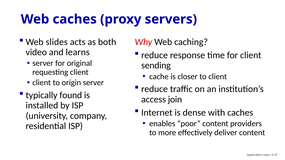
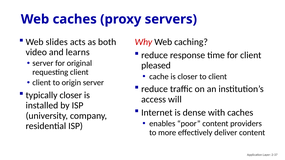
sending: sending -> pleased (156, 65)
typically found: found -> closer (71, 95)
join: join -> will (175, 99)
